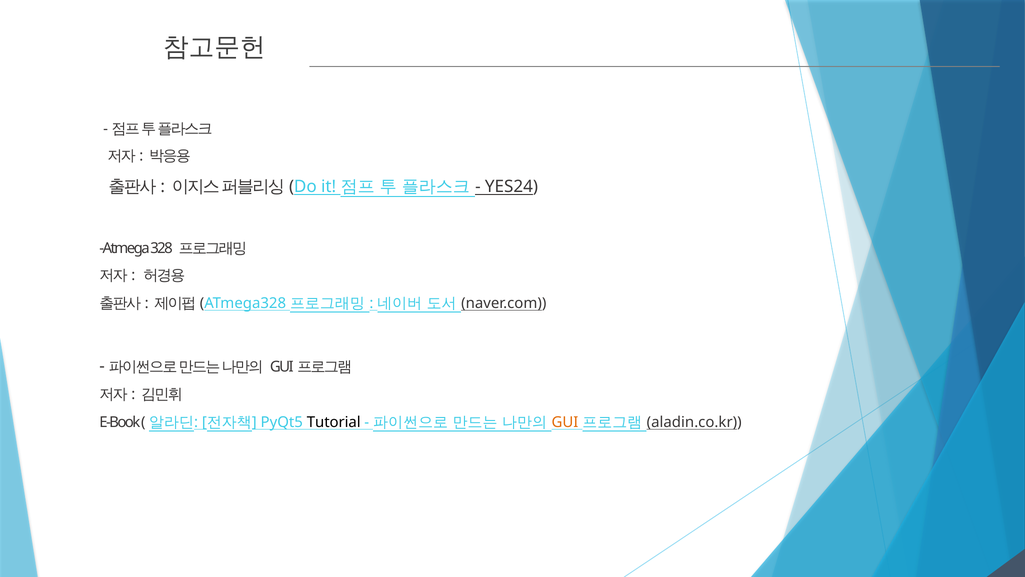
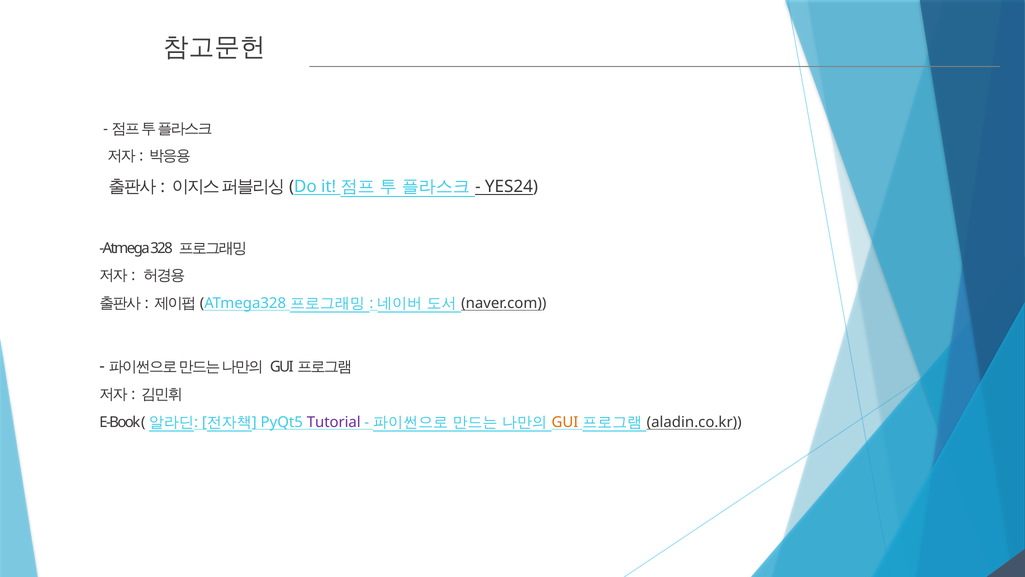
Tutorial colour: black -> purple (334, 422)
